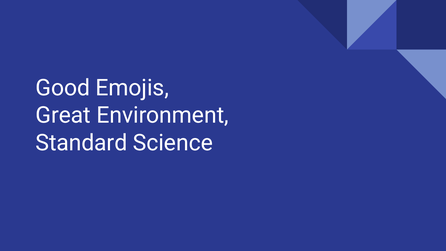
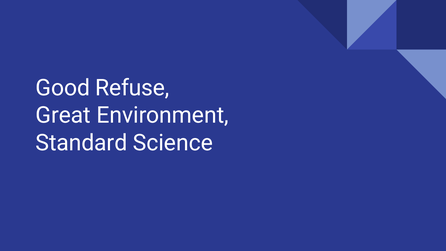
Emojis: Emojis -> Refuse (132, 88)
